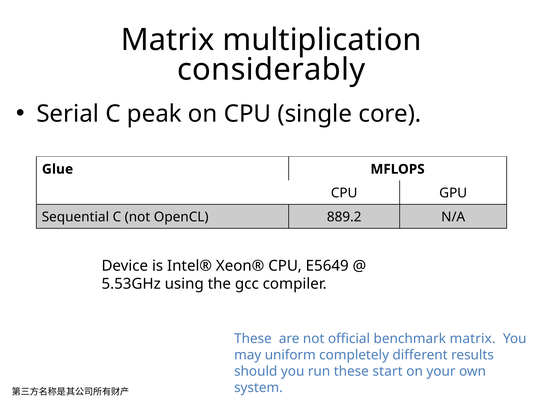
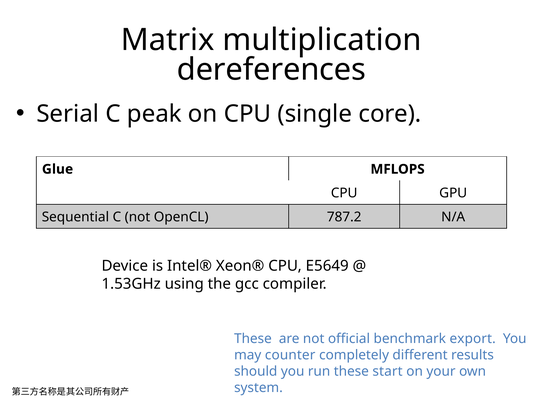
considerably: considerably -> dereferences (271, 70)
889.2: 889.2 -> 787.2 (344, 217)
5.53GHz: 5.53GHz -> 1.53GHz (131, 284)
benchmark matrix: matrix -> export (473, 339)
uniform: uniform -> counter (290, 355)
